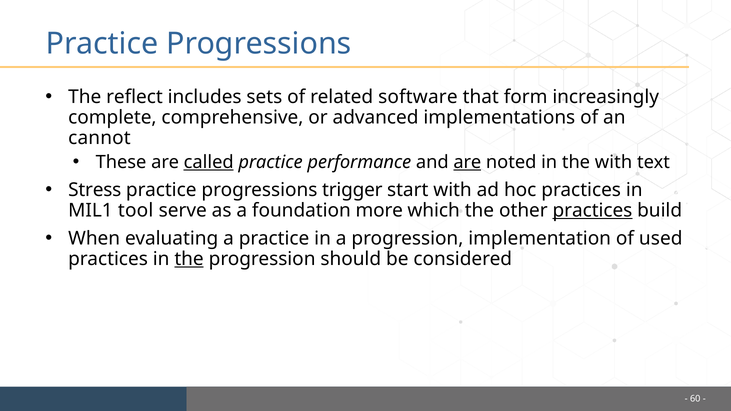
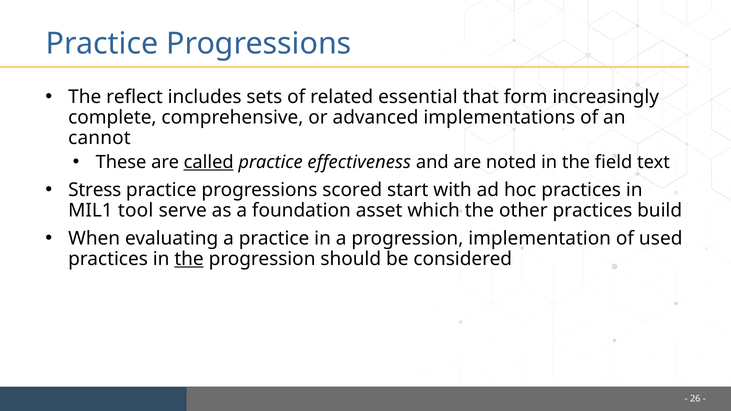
software: software -> essential (418, 97)
performance: performance -> effectiveness (359, 162)
are underline: present -> none (467, 162)
the with: with -> field (614, 162)
trigger: trigger -> scored (352, 190)
more: more -> asset (379, 210)
practices underline: present -> none (592, 210)
60: 60 -> 26 (695, 399)
